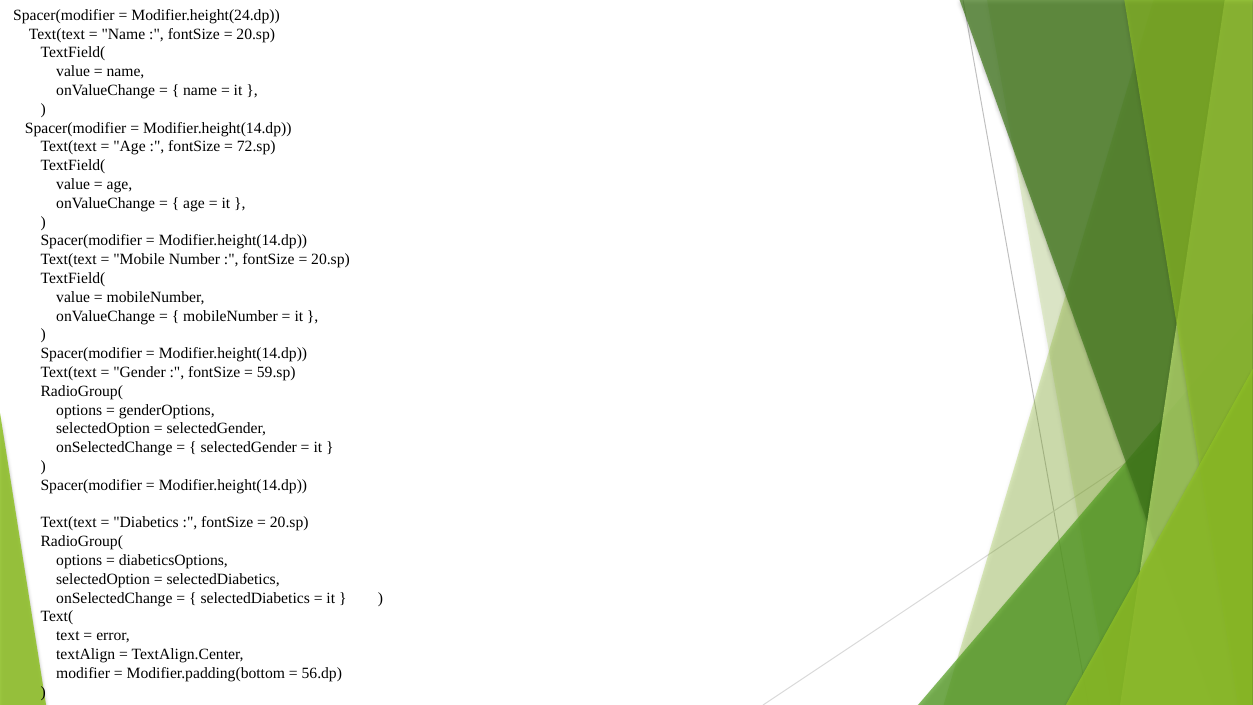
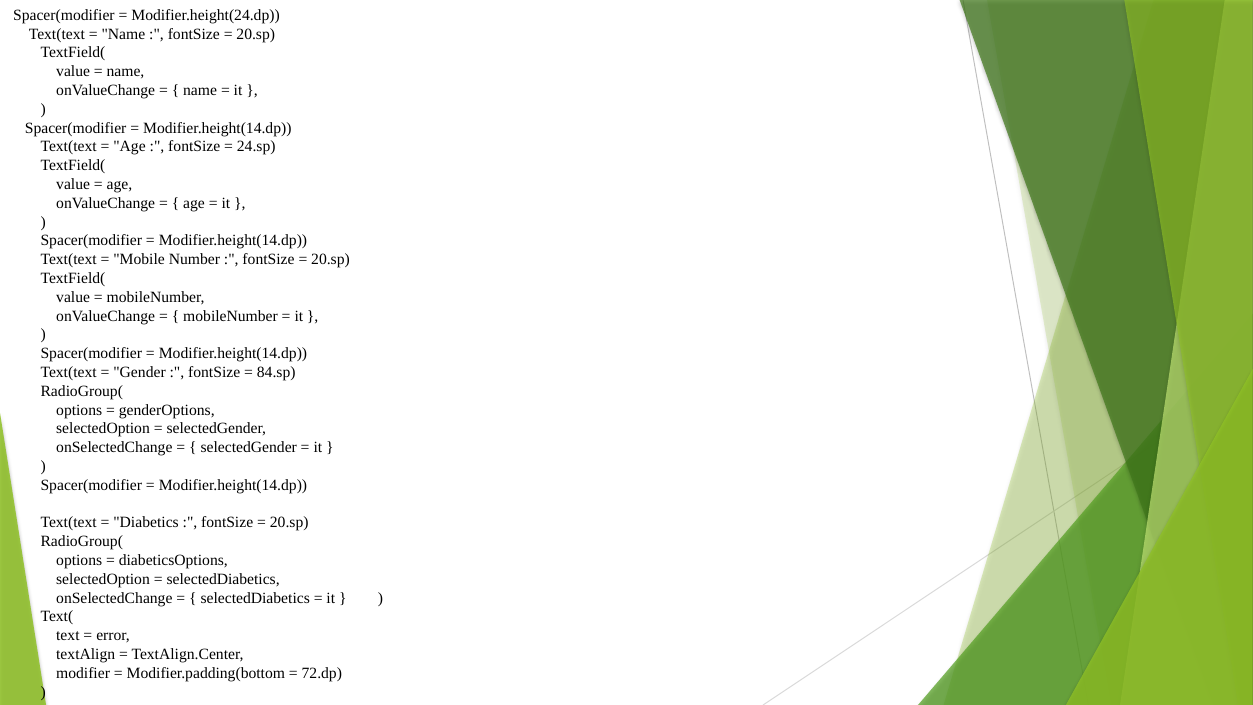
72.sp: 72.sp -> 24.sp (256, 147)
59.sp: 59.sp -> 84.sp (276, 372)
56.dp: 56.dp -> 72.dp (322, 673)
